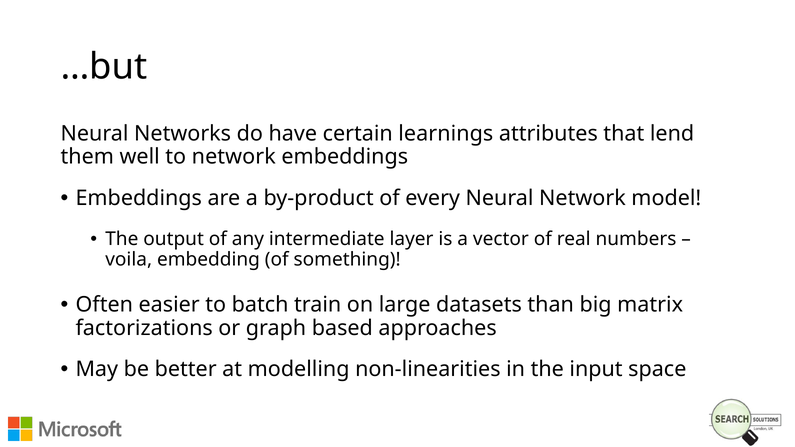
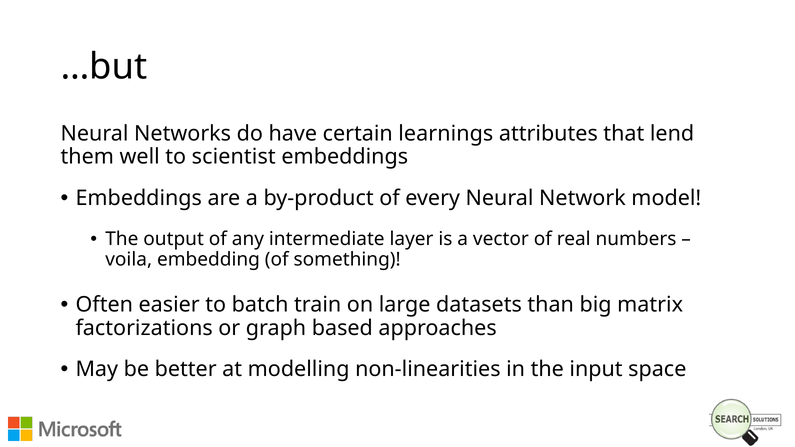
to network: network -> scientist (234, 157)
